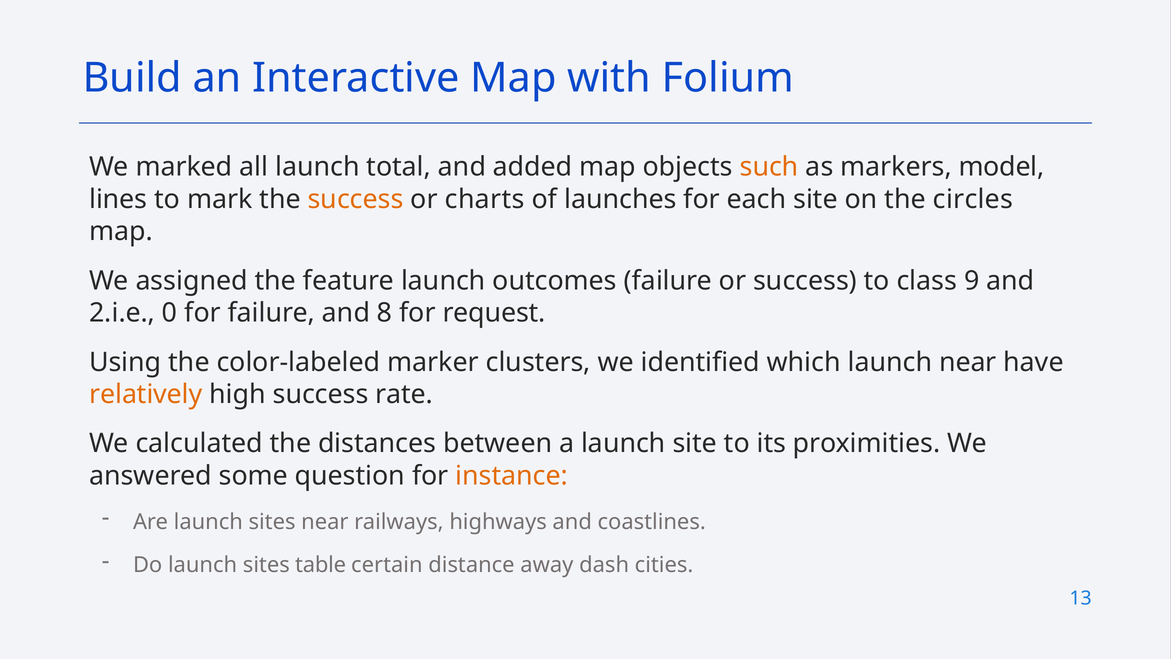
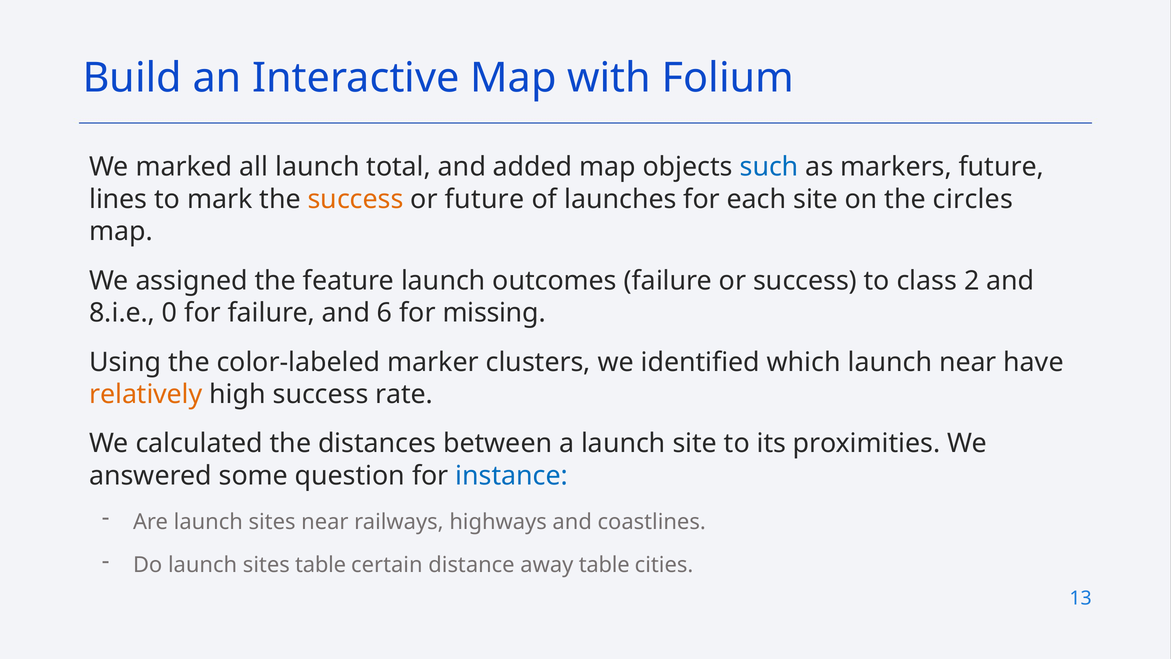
such colour: orange -> blue (769, 167)
markers model: model -> future (1001, 167)
or charts: charts -> future (485, 199)
9: 9 -> 2 (972, 281)
2.i.e: 2.i.e -> 8.i.e (122, 313)
8: 8 -> 6 (385, 313)
request: request -> missing (494, 313)
instance colour: orange -> blue (512, 476)
away dash: dash -> table (604, 565)
